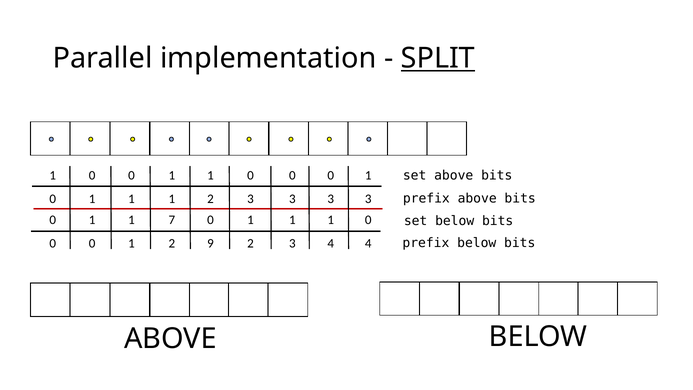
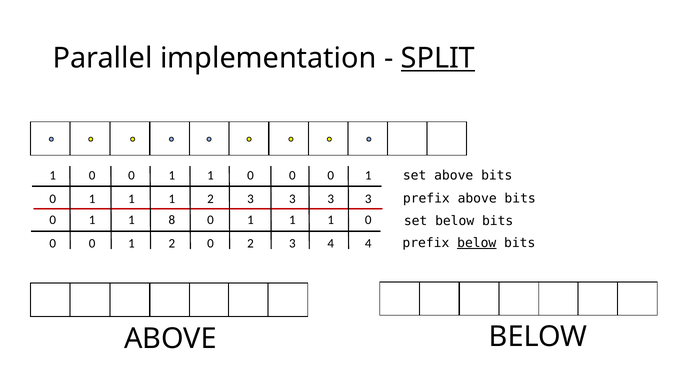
7: 7 -> 8 (172, 220)
below underline: none -> present (477, 243)
2 9: 9 -> 0 (210, 243)
